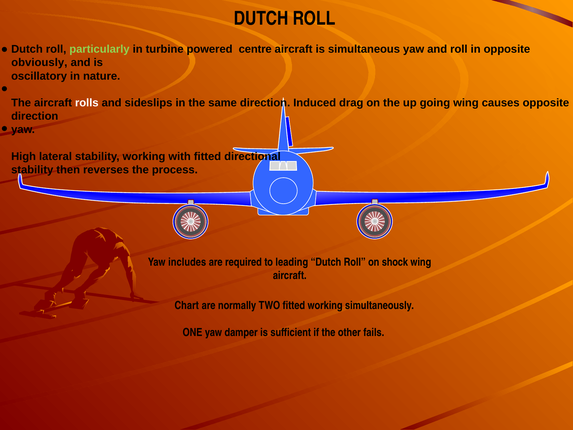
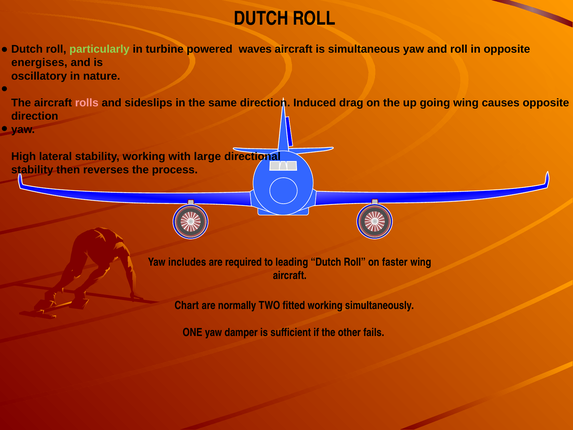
centre: centre -> waves (255, 49)
obviously: obviously -> energises (39, 63)
rolls colour: white -> pink (87, 103)
with fitted: fitted -> large (207, 156)
shock: shock -> faster (395, 262)
